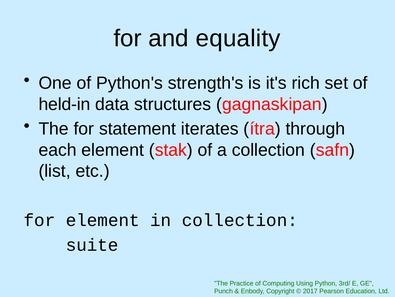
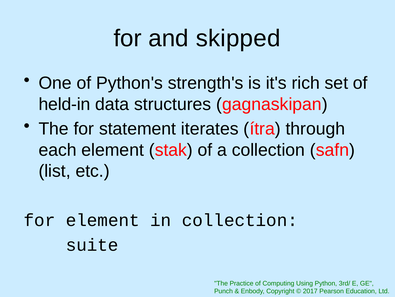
equality: equality -> skipped (238, 38)
